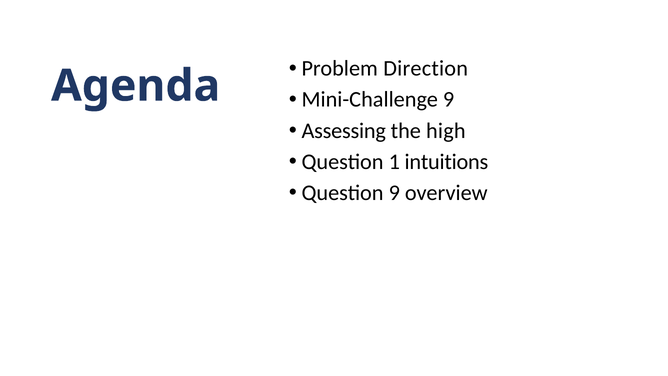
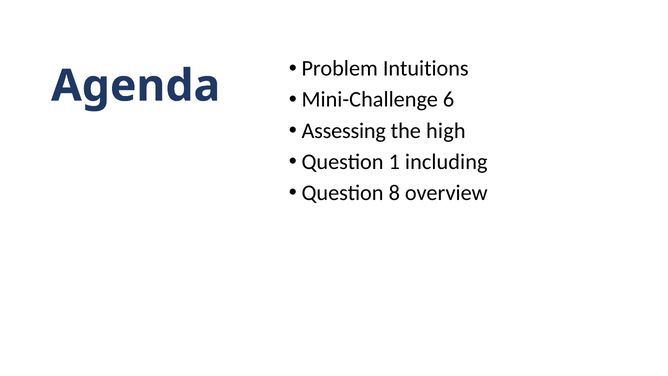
Direction: Direction -> Intuitions (426, 69)
Mini-Challenge 9: 9 -> 6 (449, 100)
intuitions: intuitions -> including (446, 162)
Question 9: 9 -> 8 (394, 193)
